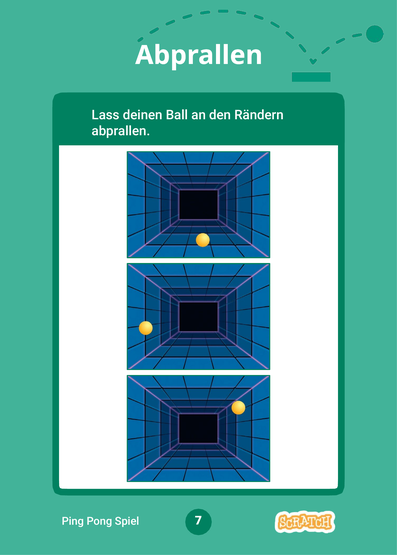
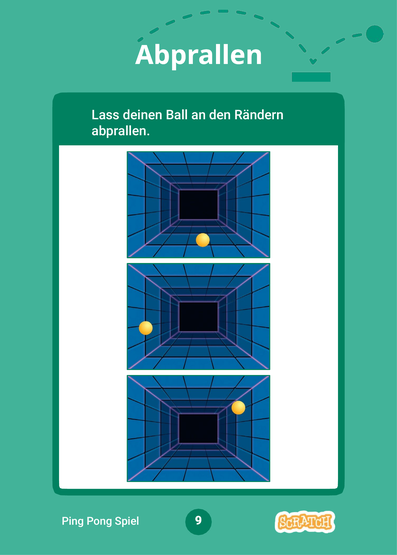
7: 7 -> 9 (198, 521)
